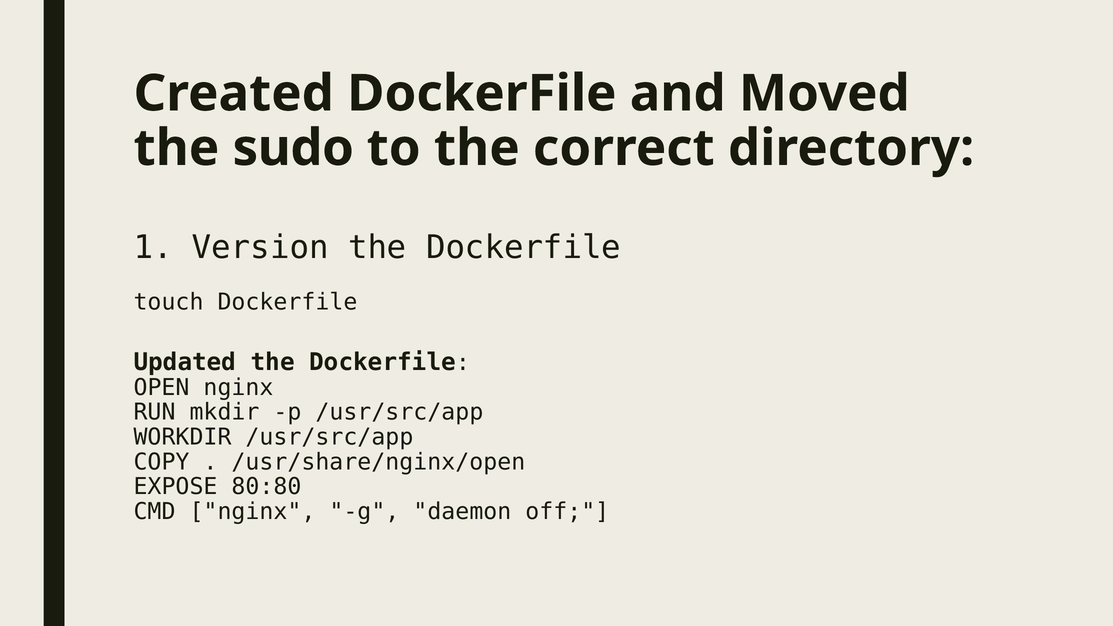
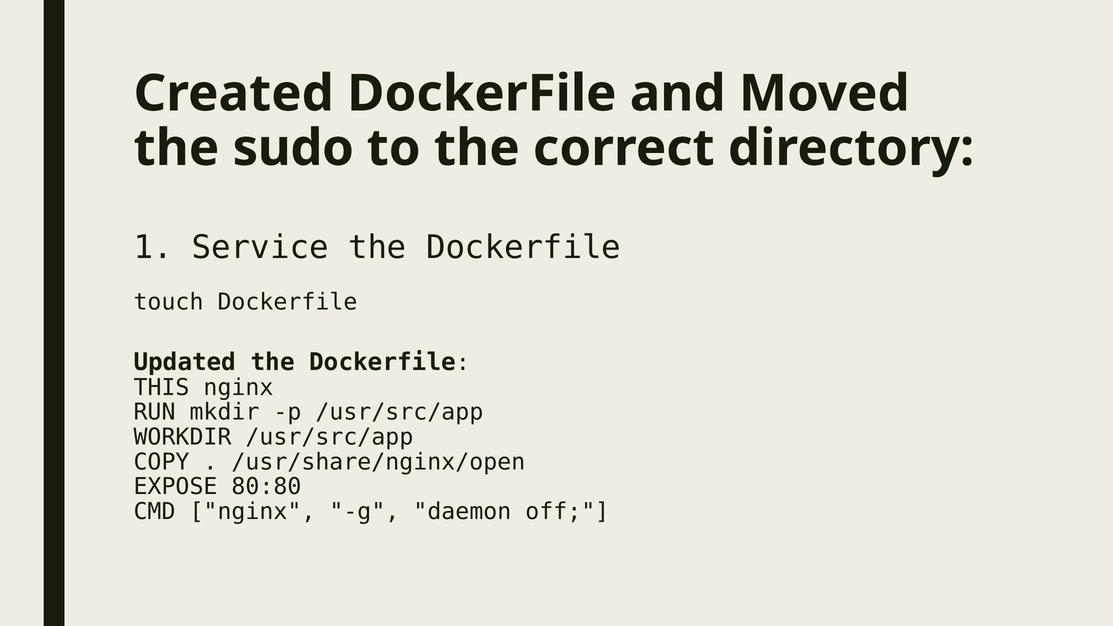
Version: Version -> Service (260, 247)
OPEN: OPEN -> THIS (161, 387)
